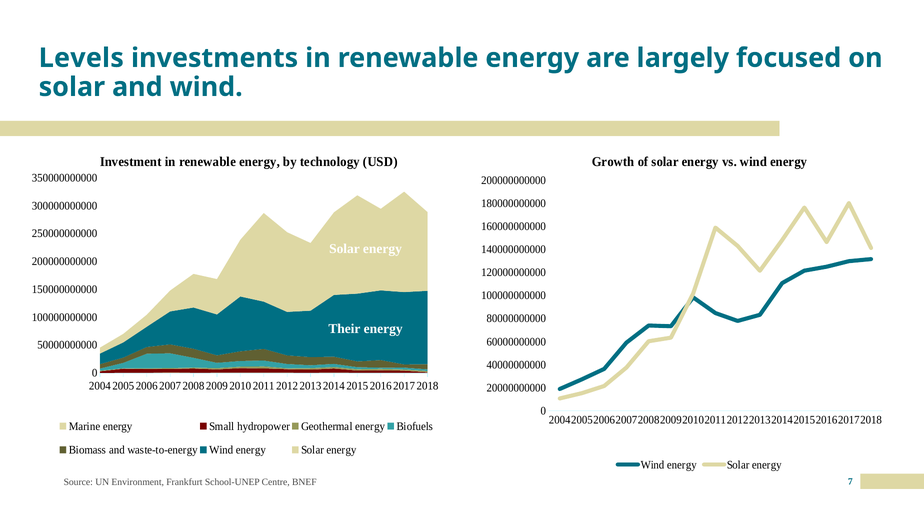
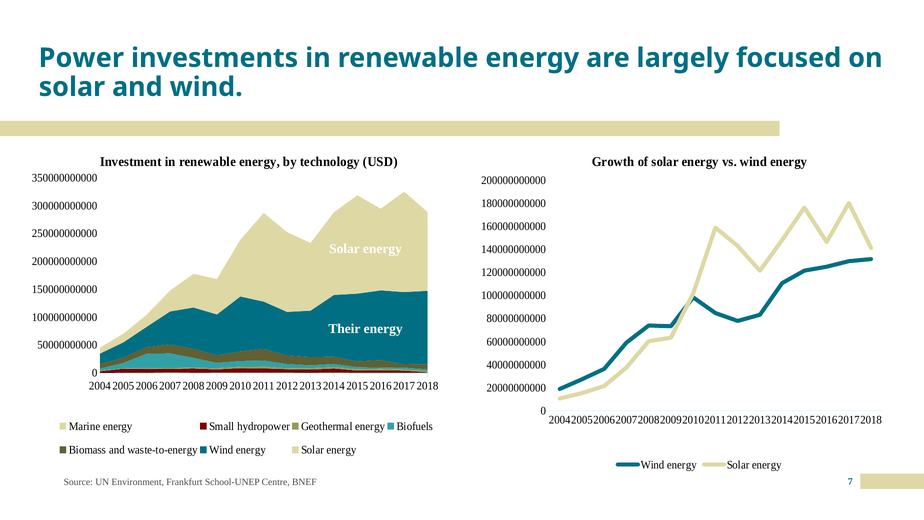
Levels: Levels -> Power (81, 58)
